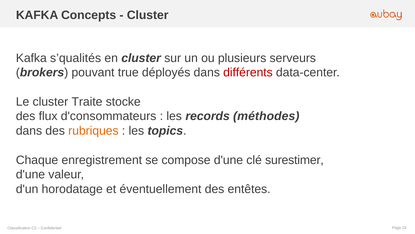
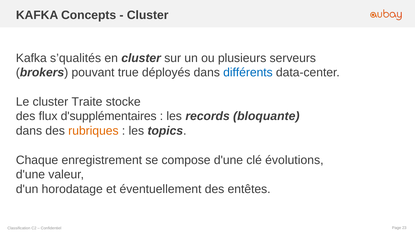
différents colour: red -> blue (248, 72)
d'consommateurs: d'consommateurs -> d'supplémentaires (109, 116)
méthodes: méthodes -> bloquante (266, 116)
surestimer: surestimer -> évolutions (294, 160)
